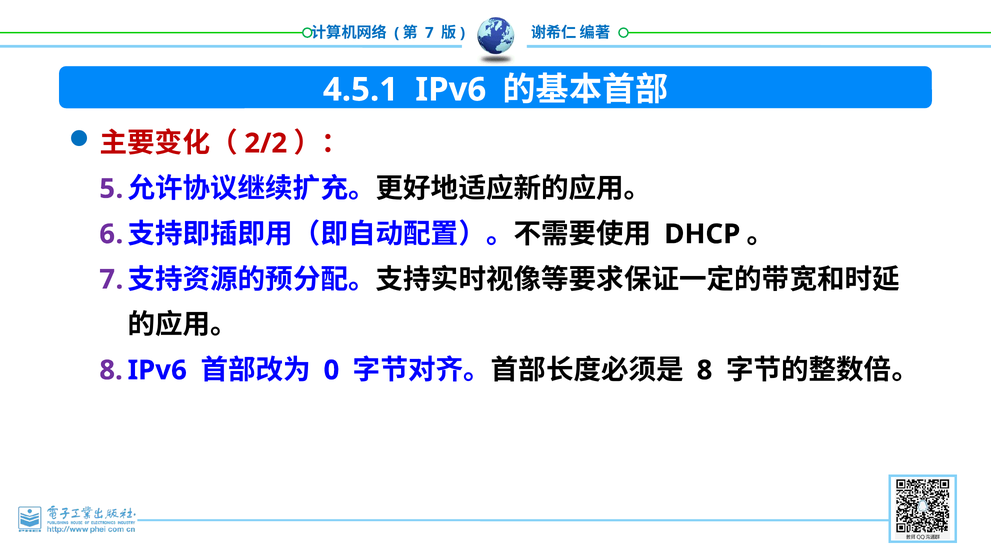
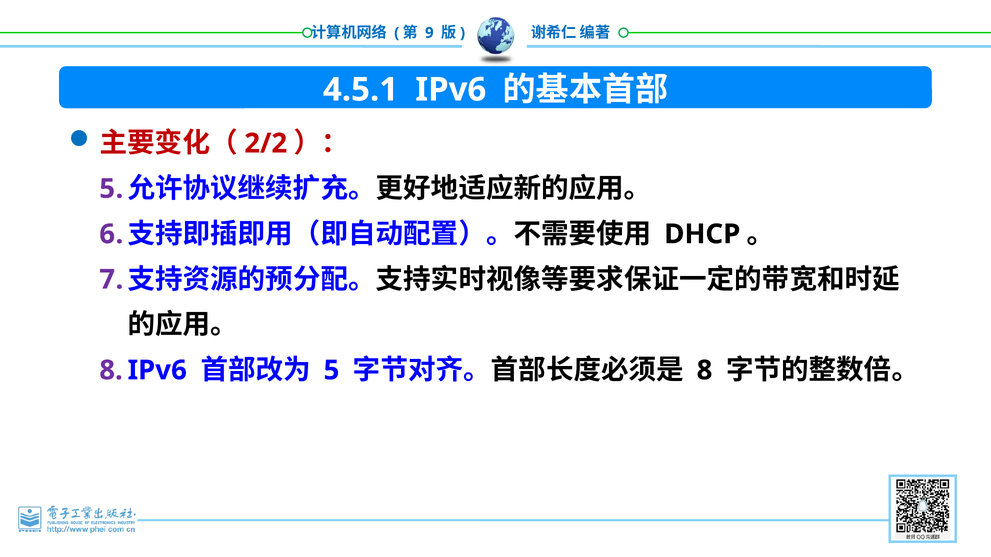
7: 7 -> 9 (429, 33)
0: 0 -> 5 (331, 371)
